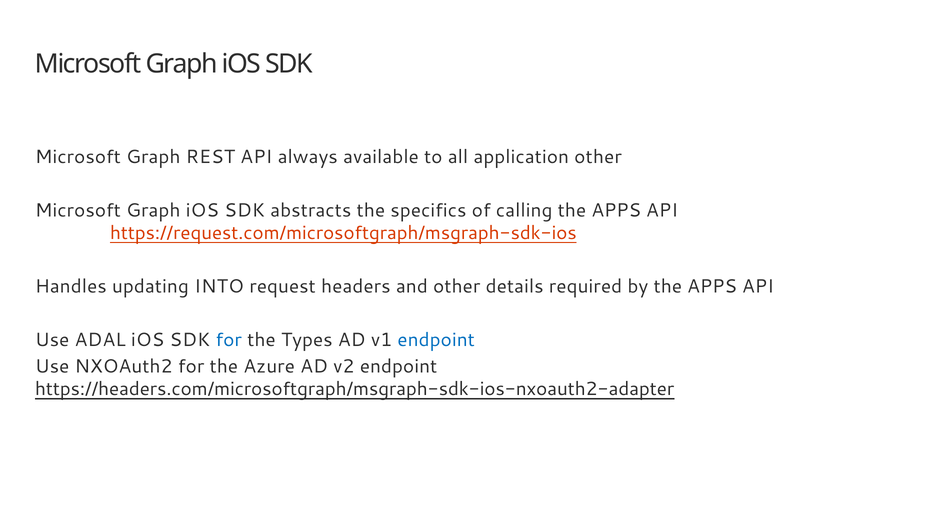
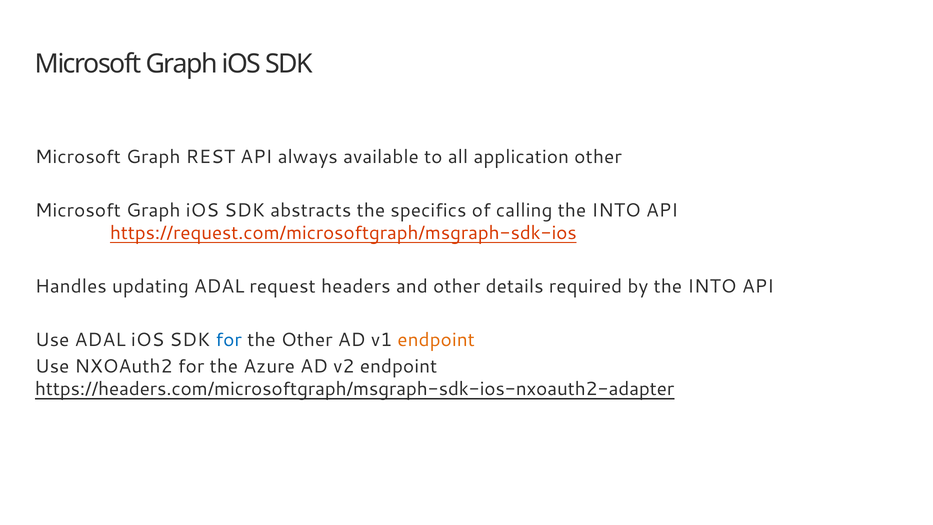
calling the APPS: APPS -> INTO (616, 210)
updating INTO: INTO -> ADAL (219, 286)
by the APPS: APPS -> INTO (712, 286)
the Types: Types -> Other (307, 340)
endpoint colour: blue -> orange (436, 340)
